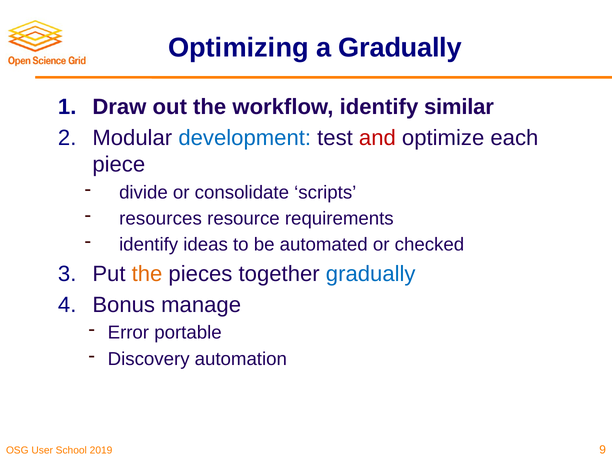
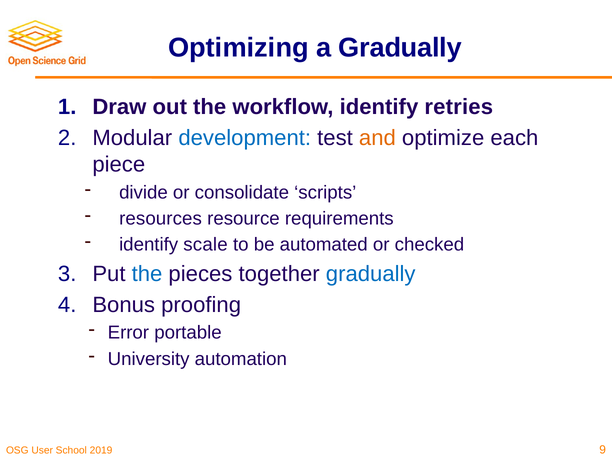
similar: similar -> retries (459, 107)
and colour: red -> orange (377, 138)
ideas: ideas -> scale (206, 245)
the colour: orange -> blue (147, 274)
manage: manage -> proofing (201, 305)
Discovery: Discovery -> University (149, 359)
